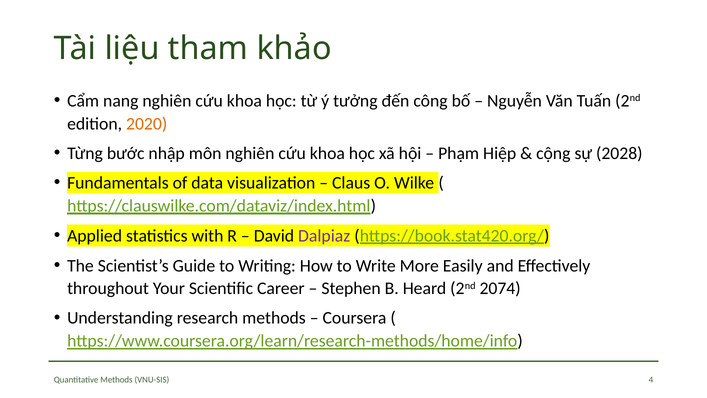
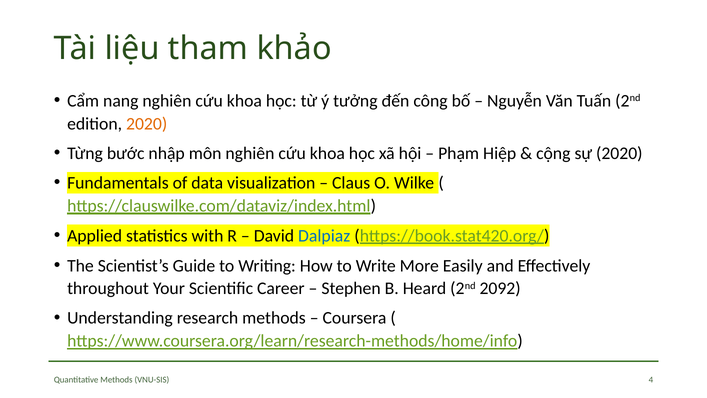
sự 2028: 2028 -> 2020 (619, 153)
Dalpiaz colour: purple -> blue (324, 236)
2074: 2074 -> 2092 (500, 288)
